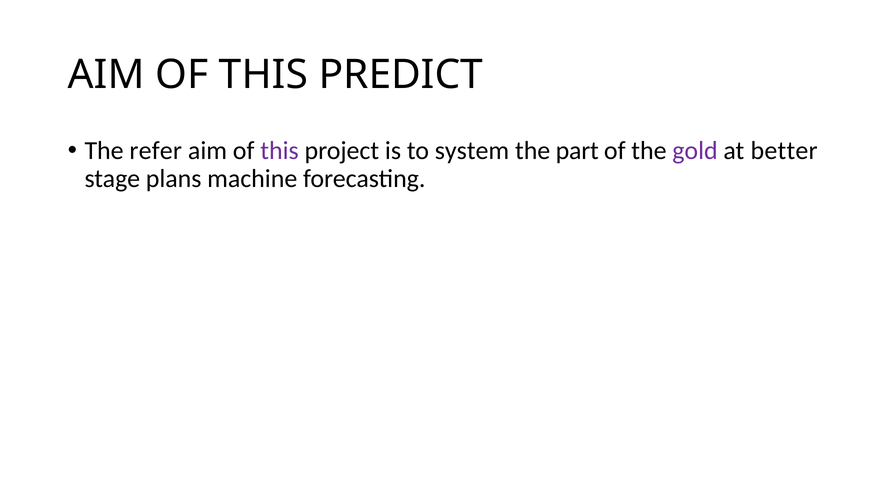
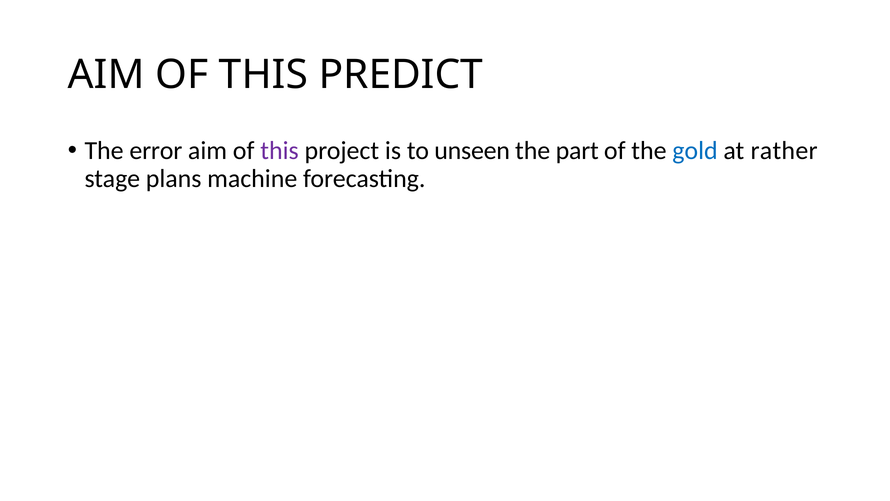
refer: refer -> error (156, 150)
system: system -> unseen (472, 150)
gold colour: purple -> blue (695, 150)
better: better -> rather (784, 150)
